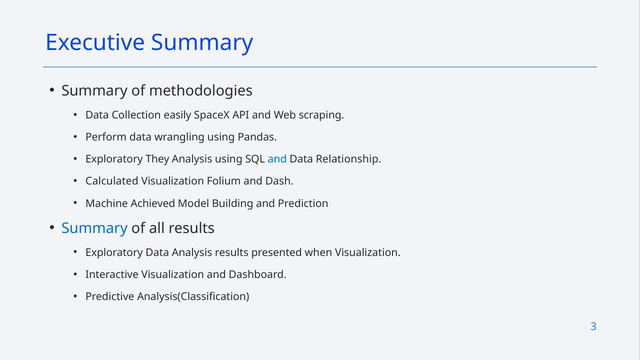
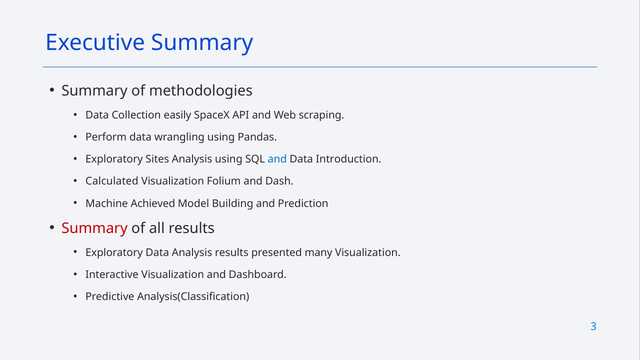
They: They -> Sites (157, 159)
Relationship: Relationship -> Introduction (349, 159)
Summary colour: blue -> red (95, 228)
when: when -> many (319, 253)
